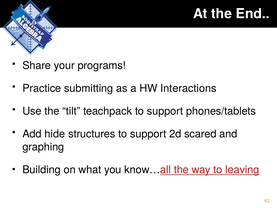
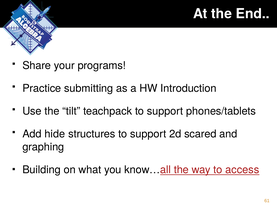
Interactions: Interactions -> Introduction (188, 88)
leaving: leaving -> access (242, 170)
